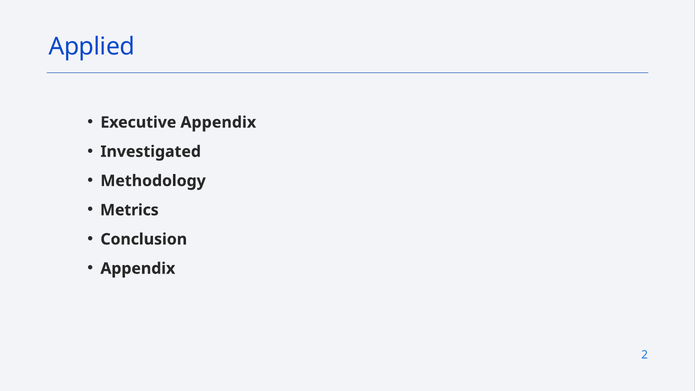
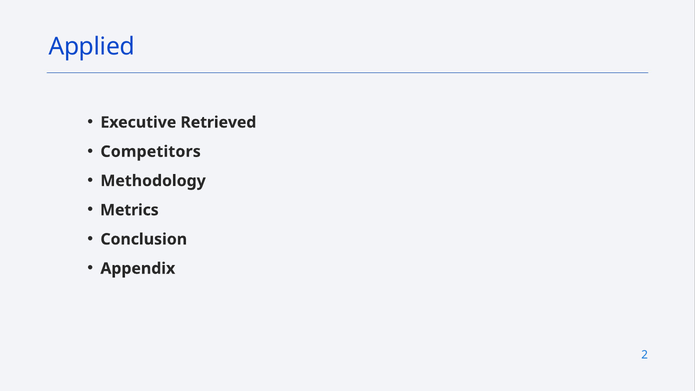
Executive Appendix: Appendix -> Retrieved (218, 122)
Investigated: Investigated -> Competitors (151, 152)
